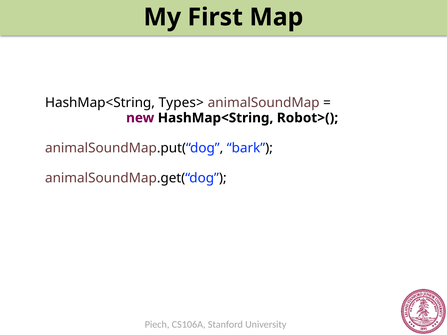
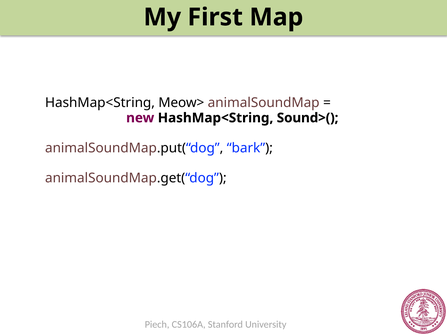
Types>: Types> -> Meow> (181, 103)
Robot>(: Robot>( -> Sound>( (308, 118)
